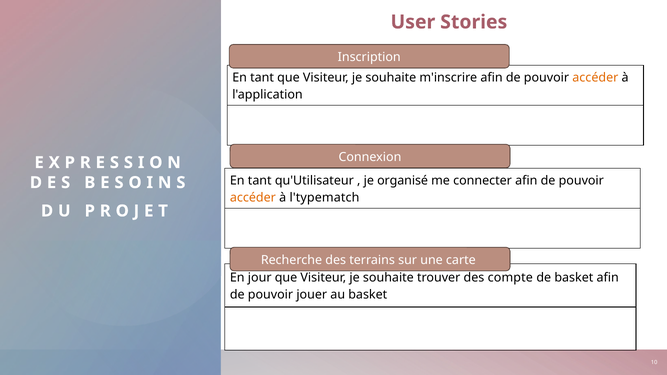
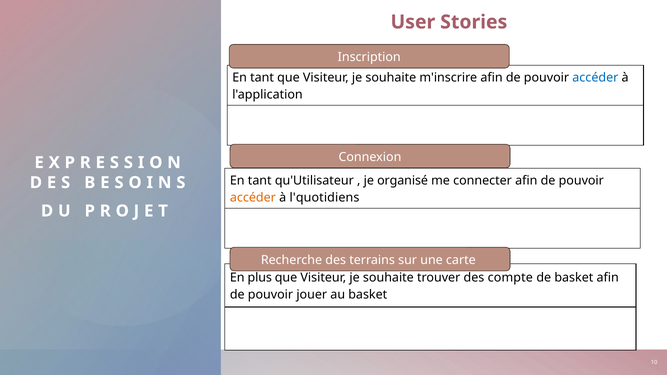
accéder colour: orange -> blue (595, 77)
l'typematch: l'typematch -> l'quotidiens (325, 197)
jour: jour -> plus (260, 278)
